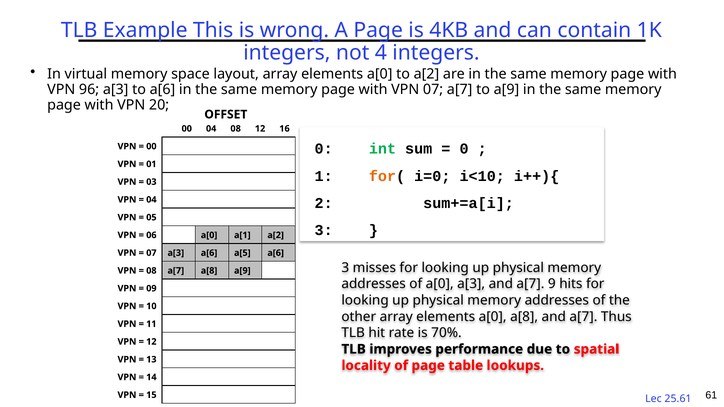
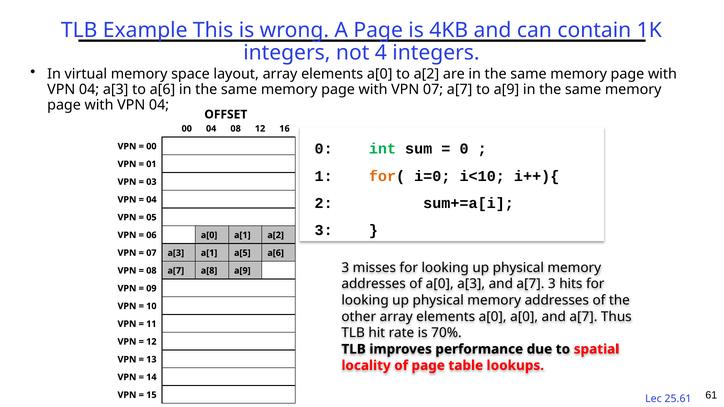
96: 96 -> 04 (89, 90)
20: 20 -> 04 (159, 105)
a[3 a[6: a[6 -> a[1 (209, 253)
a[7 9: 9 -> 3 (552, 284)
a[0 a[8: a[8 -> a[0 (524, 317)
